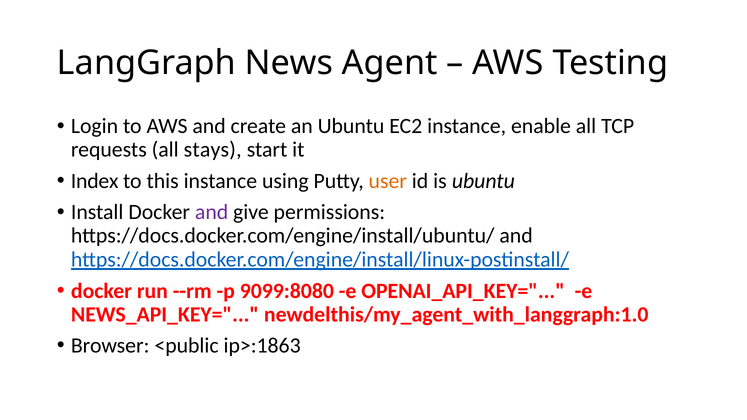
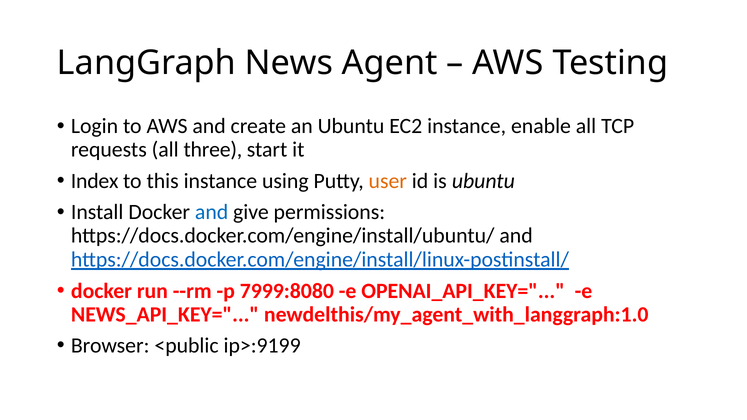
stays: stays -> three (213, 150)
and colour: purple -> blue (212, 212)
9099:8080: 9099:8080 -> 7999:8080 (287, 291)
ip>:1863: ip>:1863 -> ip>:9199 (262, 346)
